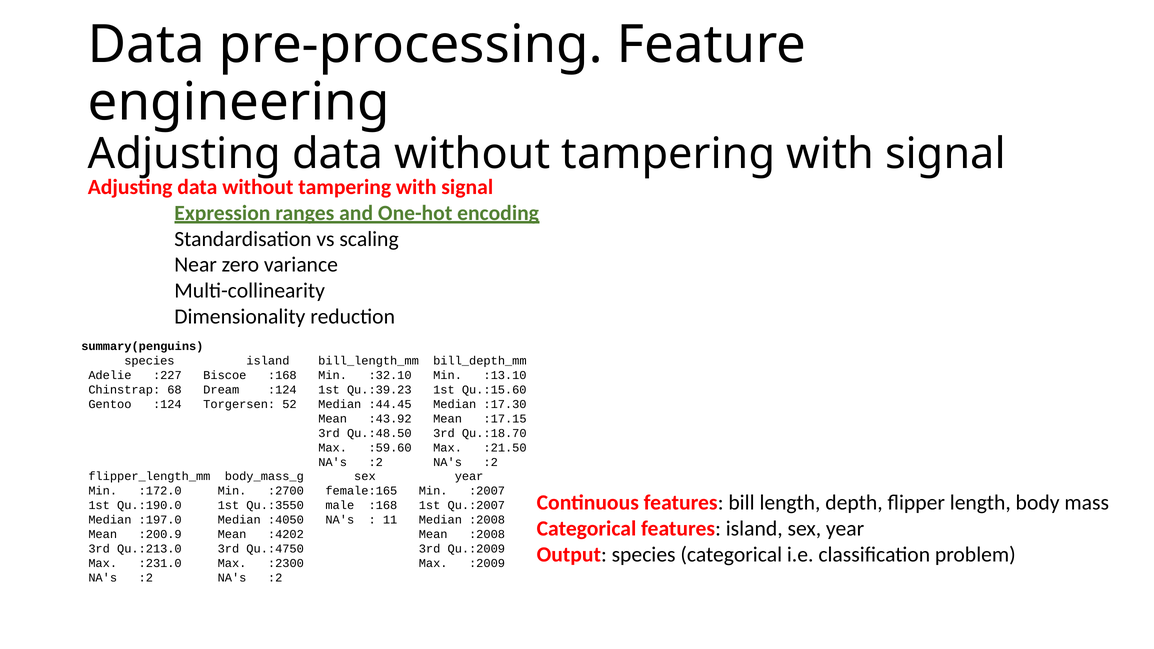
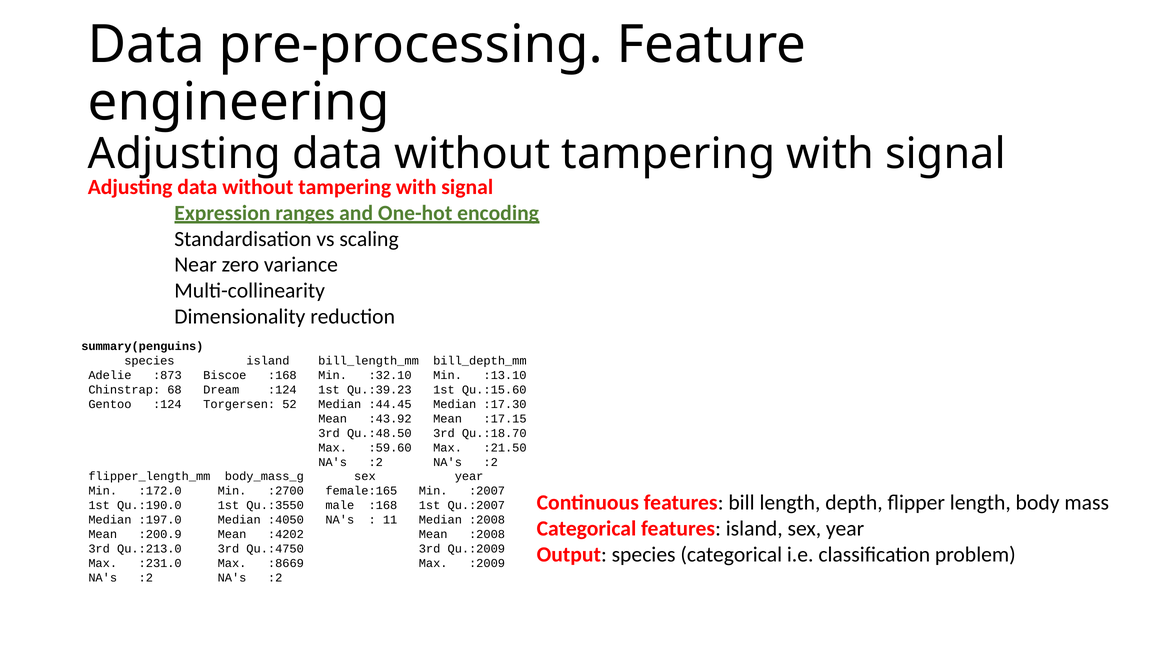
:227: :227 -> :873 (167, 375)
:2300: :2300 -> :8669 (286, 563)
